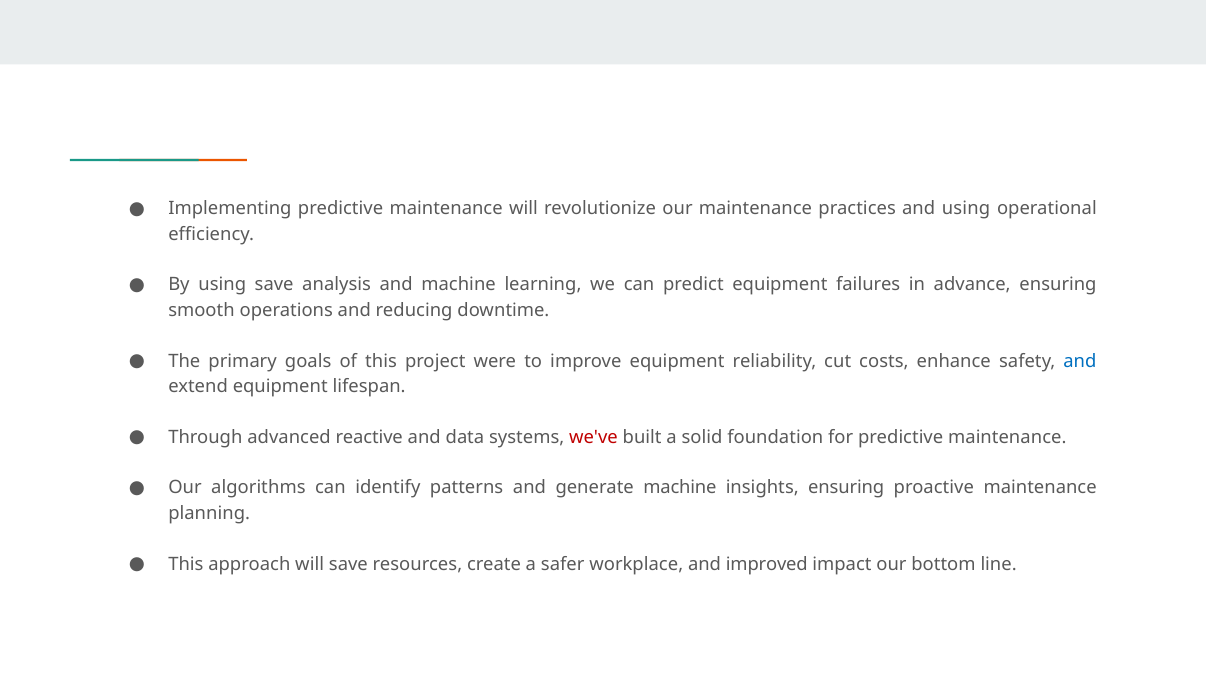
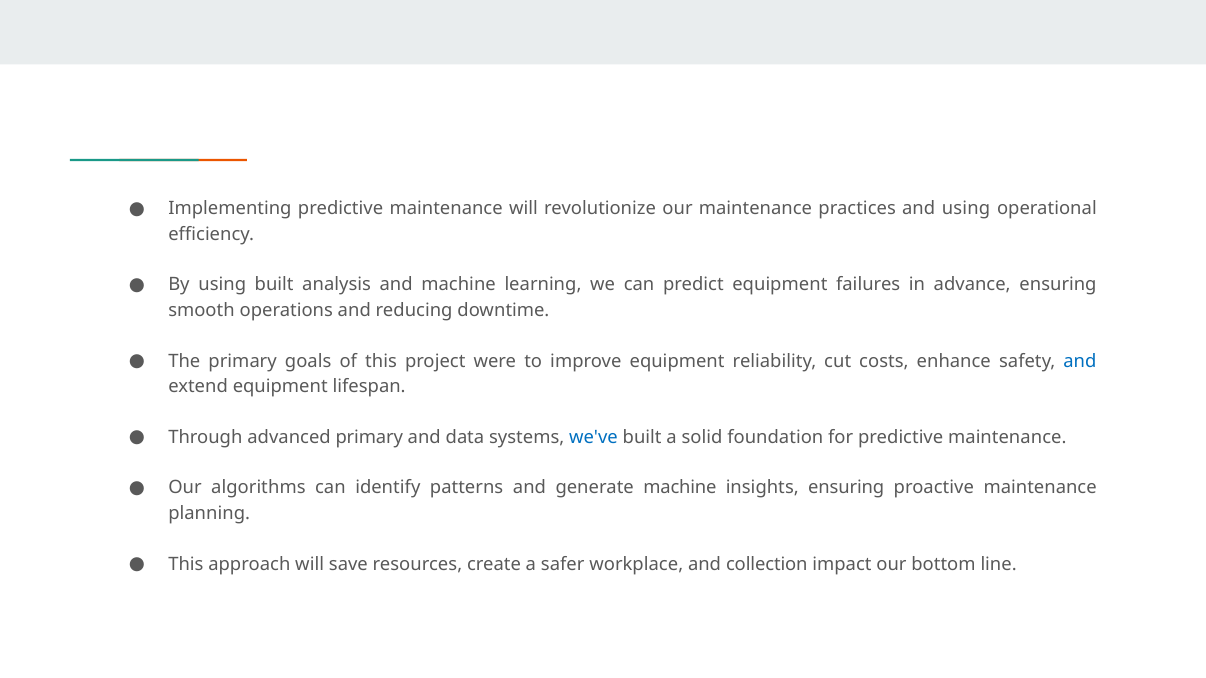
using save: save -> built (274, 285)
advanced reactive: reactive -> primary (369, 437)
we've colour: red -> blue (593, 437)
improved: improved -> collection (767, 564)
